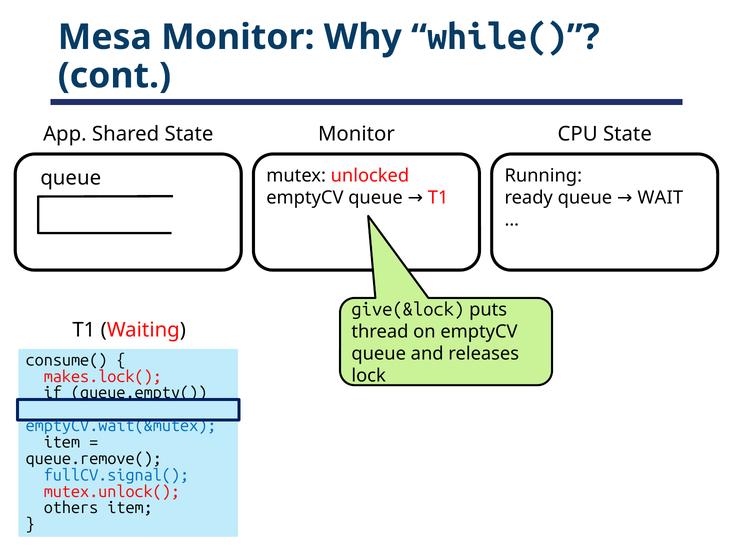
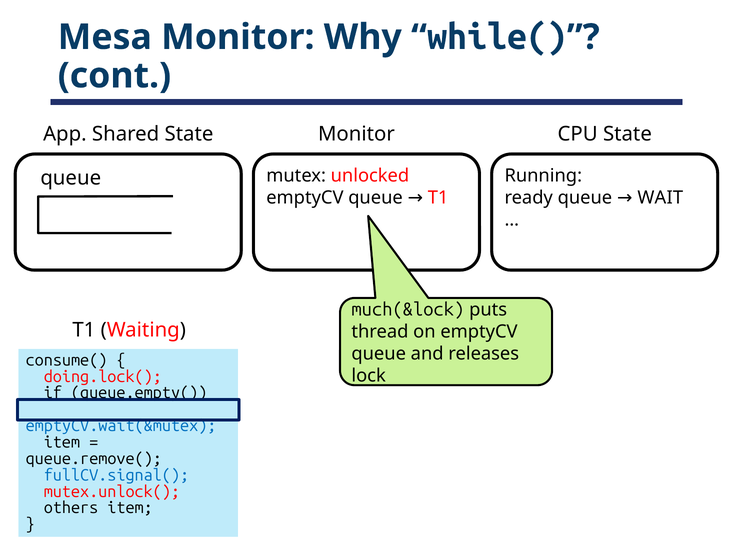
give(&lock: give(&lock -> much(&lock (408, 310)
makes.lock(: makes.lock( -> doing.lock( (103, 377)
